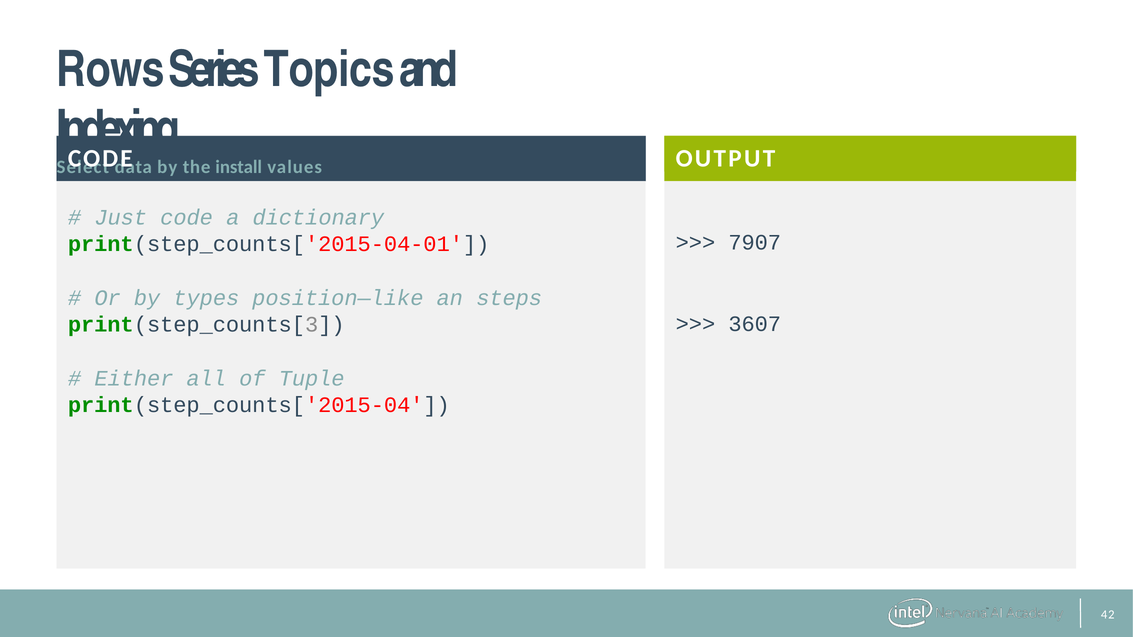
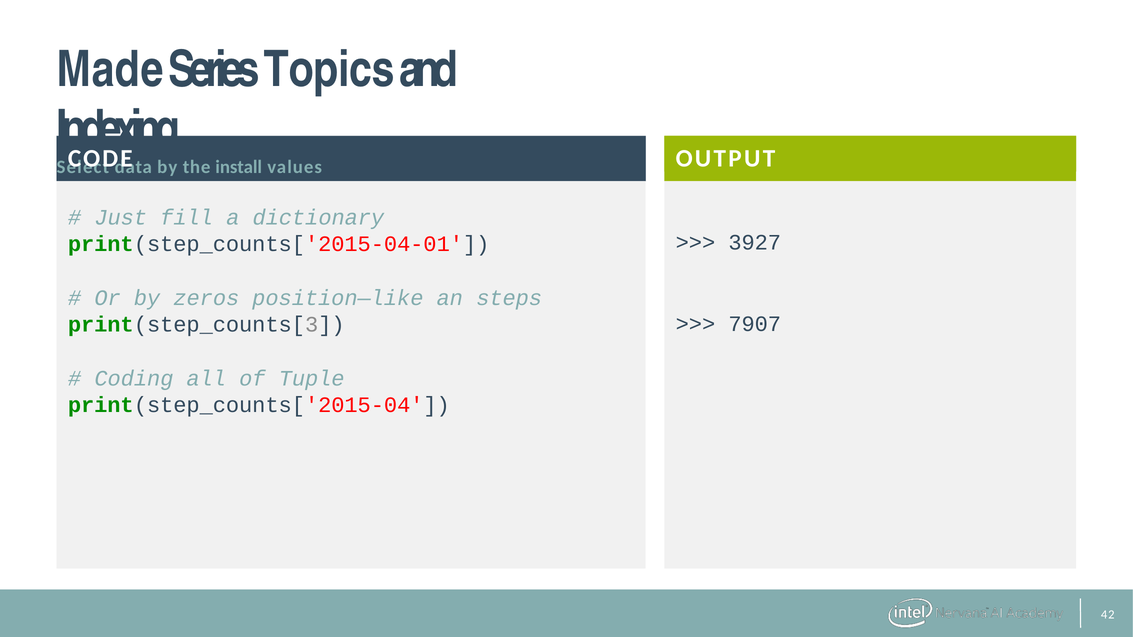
Rows: Rows -> Made (110, 69)
Just code: code -> fill (187, 218)
7907: 7907 -> 3927 (755, 243)
types: types -> zeros (206, 298)
3607: 3607 -> 7907 (755, 324)
Either: Either -> Coding (134, 379)
